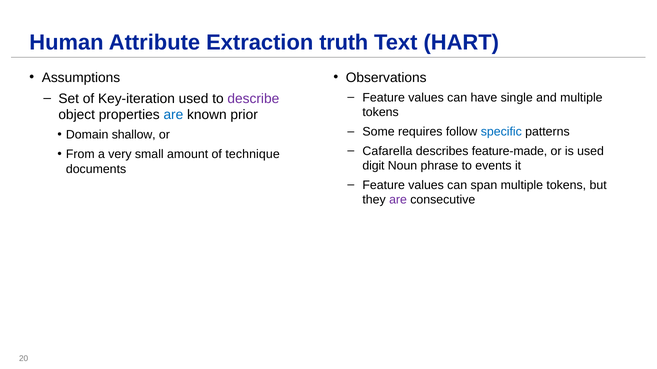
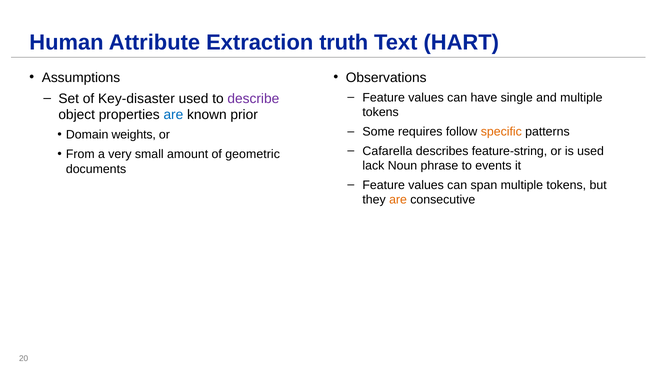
Key-iteration: Key-iteration -> Key-disaster (136, 99)
specific colour: blue -> orange (501, 132)
shallow: shallow -> weights (134, 135)
feature-made: feature-made -> feature-string (510, 151)
technique: technique -> geometric (253, 154)
digit: digit -> lack (373, 166)
are colour: purple -> orange (398, 200)
